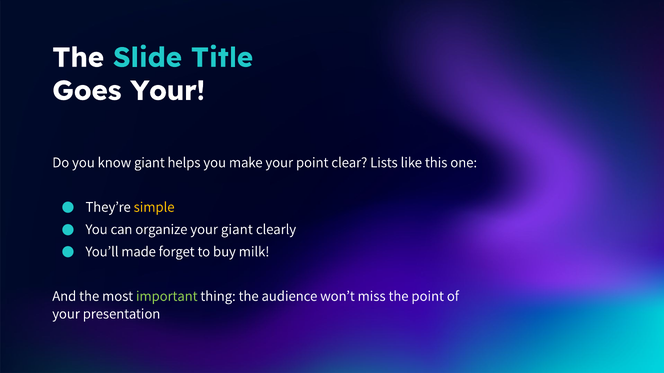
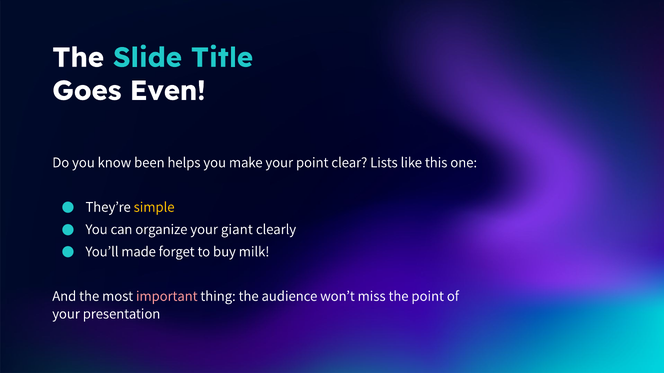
Goes Your: Your -> Even (168, 91)
know giant: giant -> been (149, 163)
important colour: light green -> pink (167, 296)
